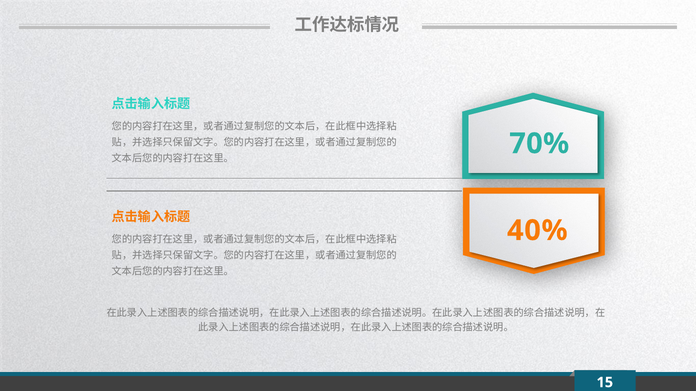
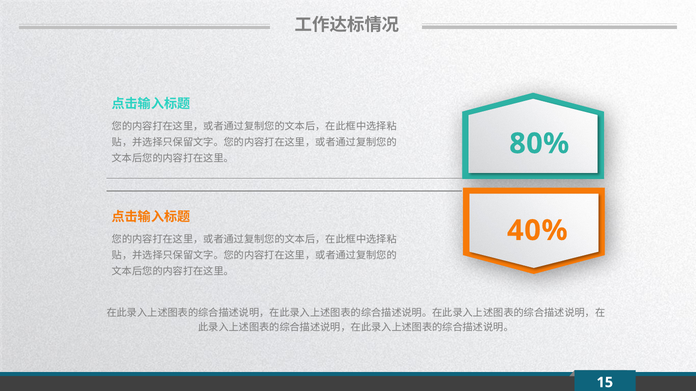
70%: 70% -> 80% (539, 144)
